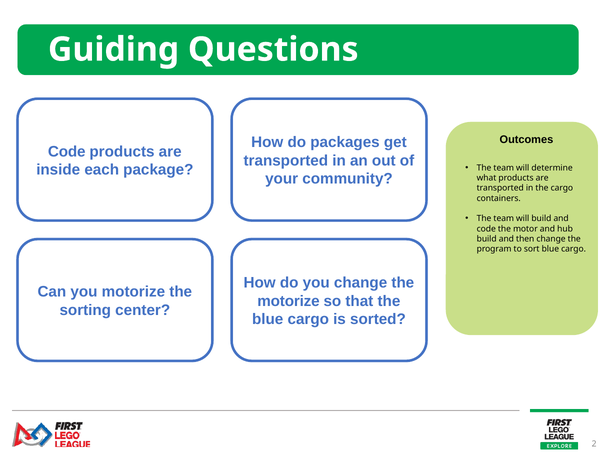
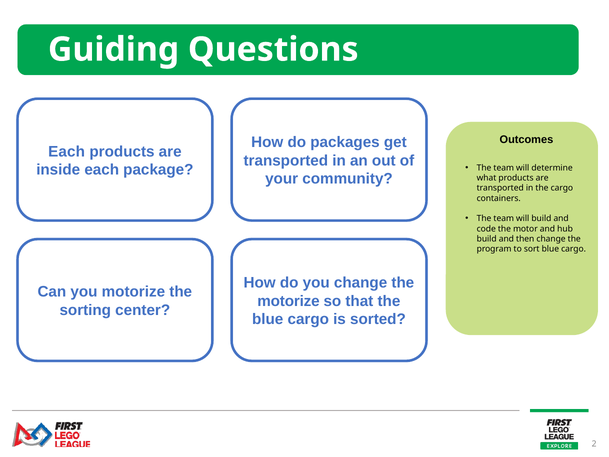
Code: Code -> Each (67, 151)
